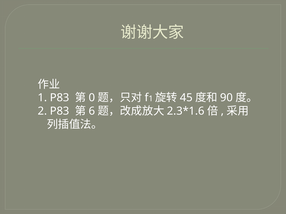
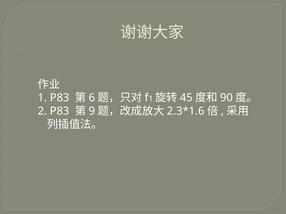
0: 0 -> 6 (92, 98)
6: 6 -> 9 (92, 111)
